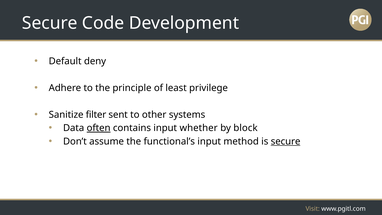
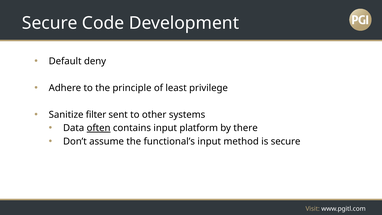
whether: whether -> platform (199, 128)
block: block -> there (246, 128)
secure underline: present -> none (286, 141)
